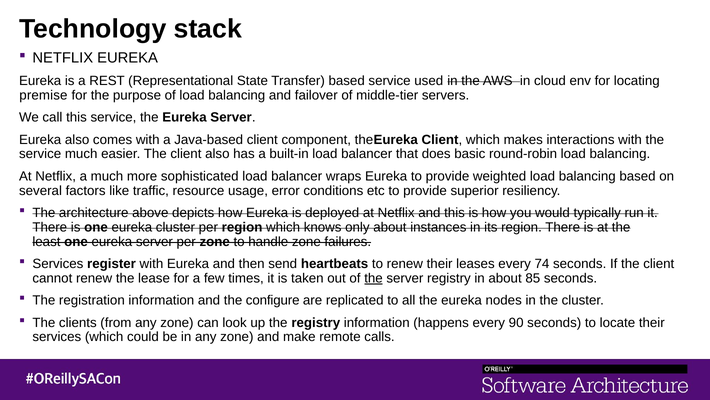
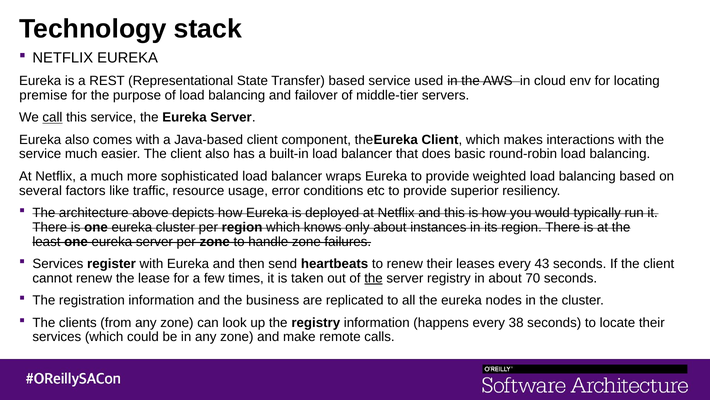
call underline: none -> present (52, 117)
74: 74 -> 43 (542, 263)
85: 85 -> 70 (533, 278)
configure: configure -> business (273, 300)
90: 90 -> 38 (516, 322)
